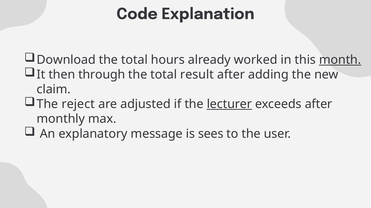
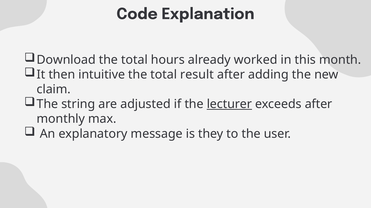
month underline: present -> none (340, 60)
through: through -> intuitive (102, 75)
reject: reject -> string (78, 104)
sees: sees -> they (211, 134)
